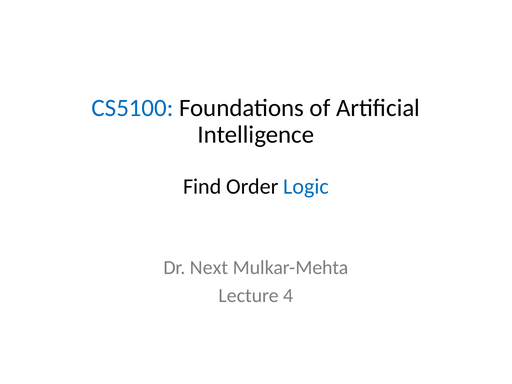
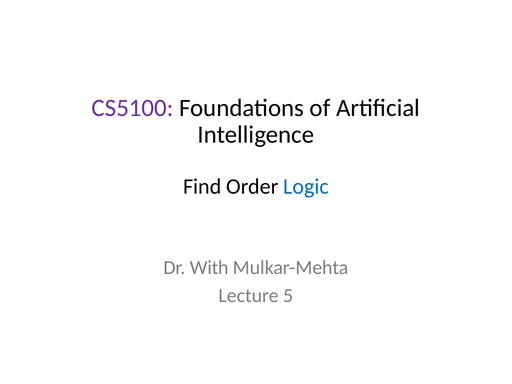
CS5100 colour: blue -> purple (133, 108)
Next: Next -> With (209, 268)
4: 4 -> 5 (288, 296)
